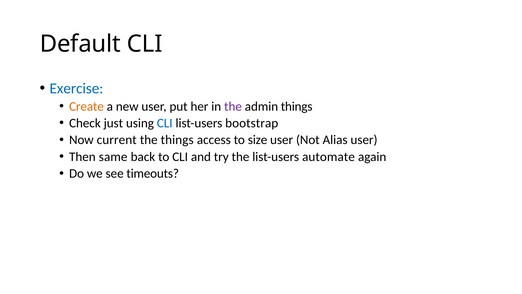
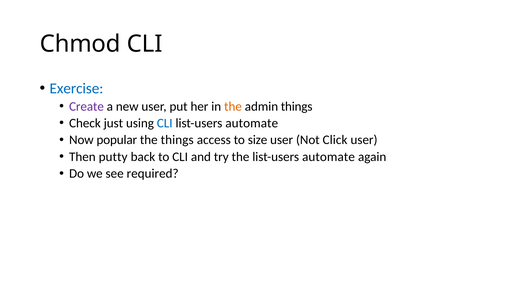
Default: Default -> Chmod (80, 44)
Create colour: orange -> purple (86, 106)
the colour: purple -> orange (233, 106)
bootstrap: bootstrap -> automate (252, 123)
current: current -> popular (117, 140)
Alias: Alias -> Click (335, 140)
same: same -> putty (113, 157)
timeouts: timeouts -> required (153, 173)
